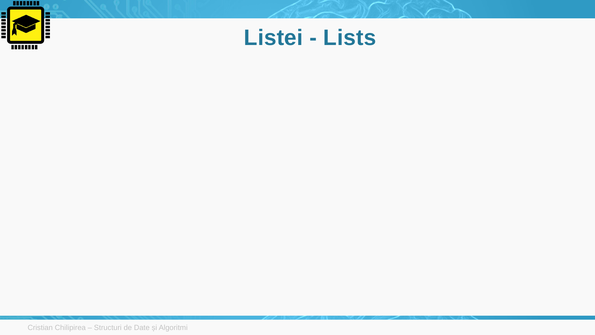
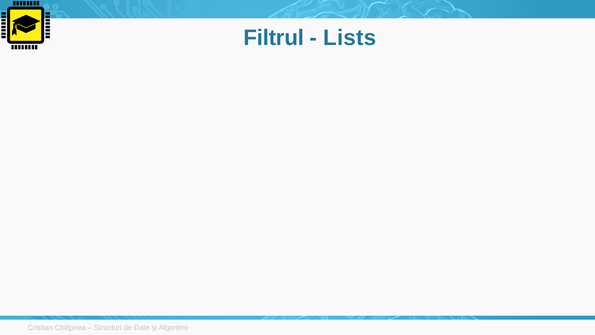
Listei: Listei -> Filtrul (274, 38)
